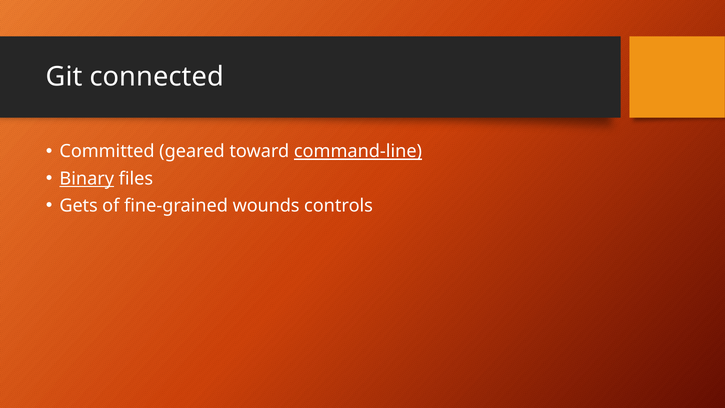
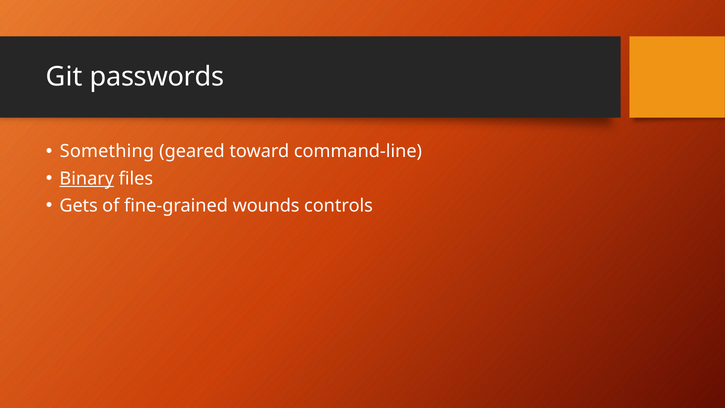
connected: connected -> passwords (157, 77)
Committed: Committed -> Something (107, 151)
command-line underline: present -> none (358, 151)
